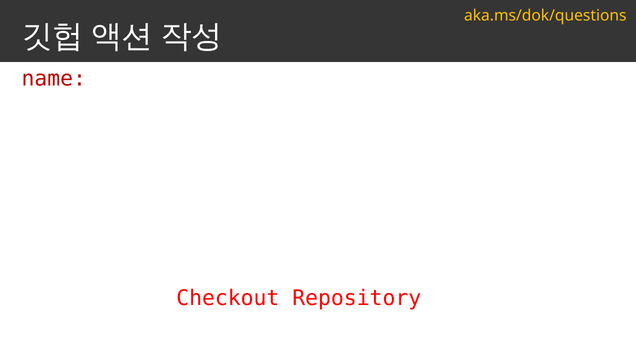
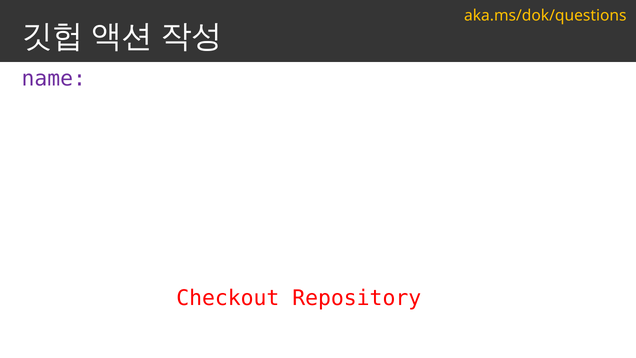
name colour: red -> purple (54, 79)
